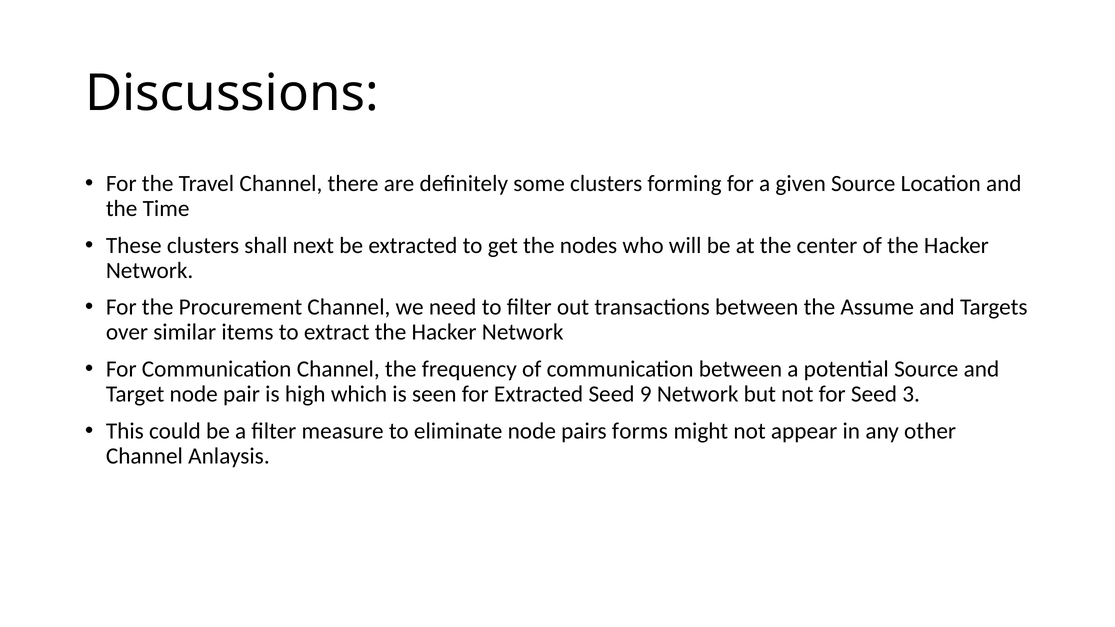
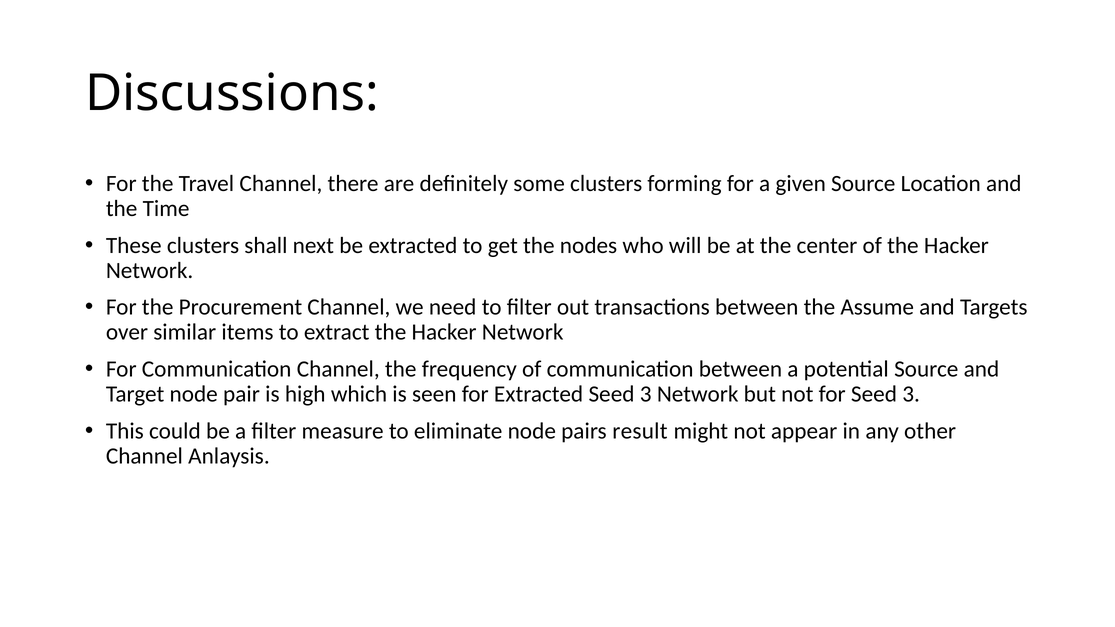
Extracted Seed 9: 9 -> 3 (646, 394)
forms: forms -> result (640, 431)
